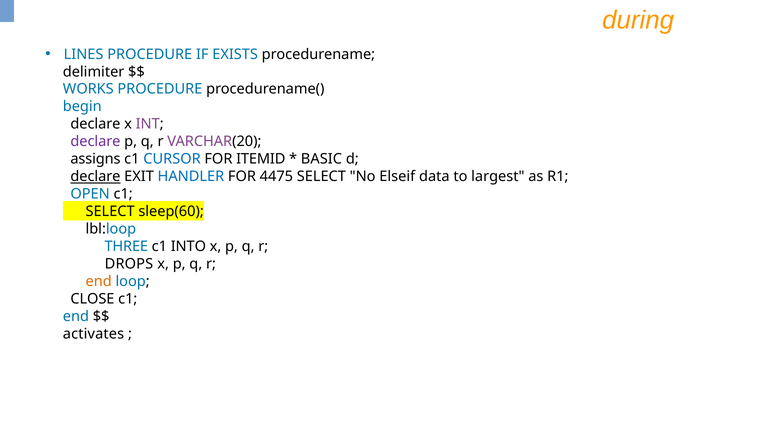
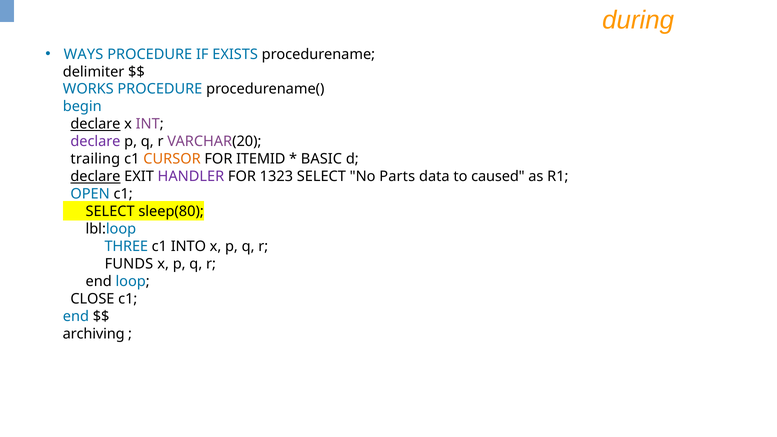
LINES: LINES -> WAYS (84, 54)
declare underline: none -> present (95, 124)
assigns: assigns -> trailing (95, 159)
CURSOR colour: blue -> orange (172, 159)
HANDLER colour: blue -> purple (191, 177)
4475: 4475 -> 1323 (276, 177)
Elseif: Elseif -> Parts (397, 177)
largest: largest -> caused (498, 177)
sleep(60: sleep(60 -> sleep(80 (171, 212)
DROPS: DROPS -> FUNDS (129, 264)
end colour: orange -> black (99, 281)
activates: activates -> archiving (94, 334)
